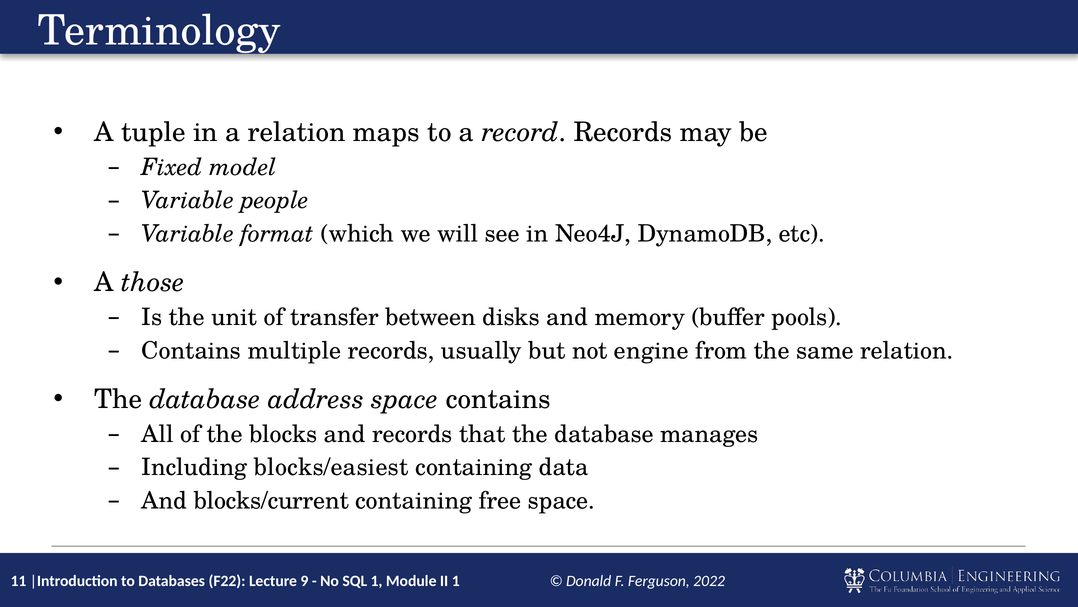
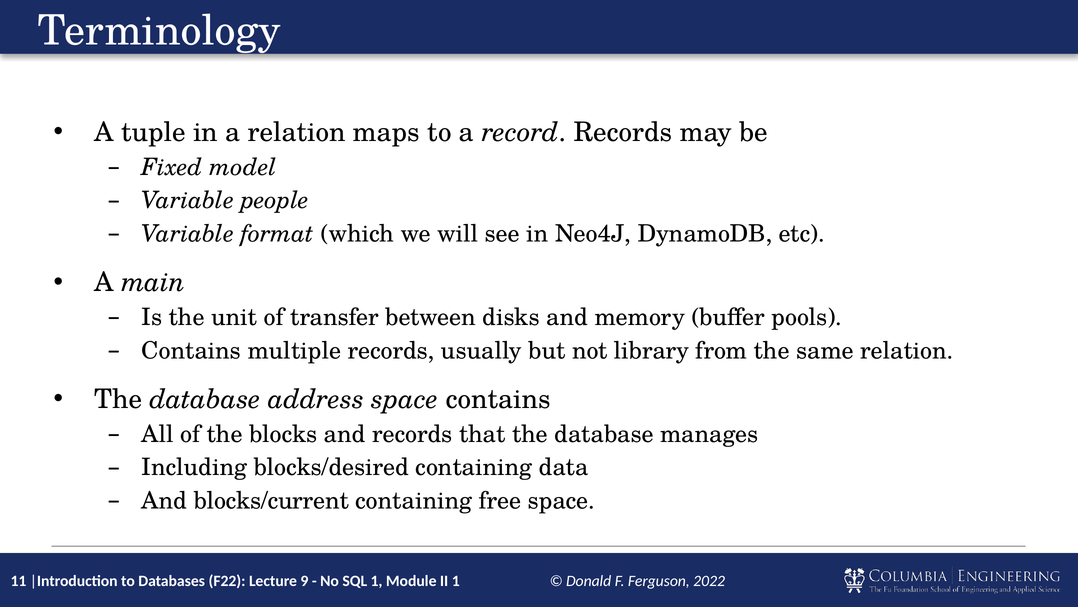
those: those -> main (153, 282)
engine: engine -> library (652, 350)
blocks/easiest: blocks/easiest -> blocks/desired (331, 467)
